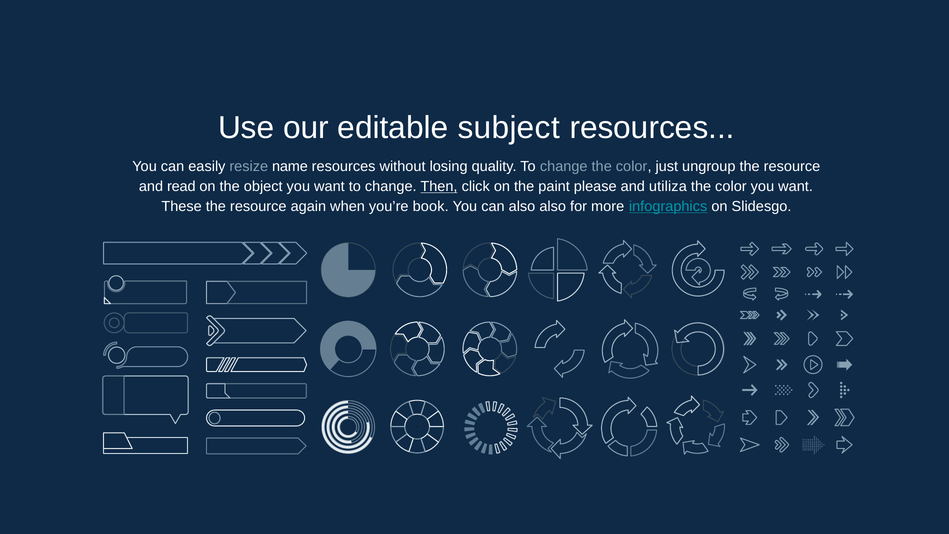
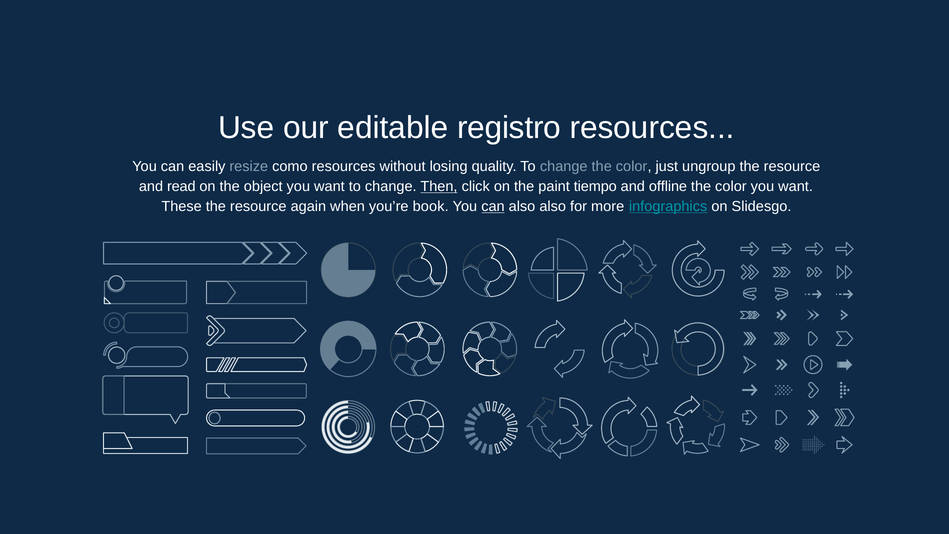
subject: subject -> registro (509, 128)
name: name -> como (290, 166)
please: please -> tiempo (595, 186)
utiliza: utiliza -> offline (668, 186)
can underline: none -> present (493, 206)
